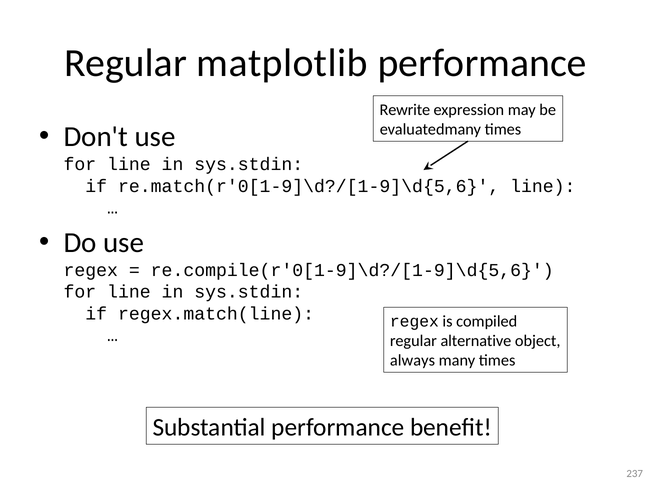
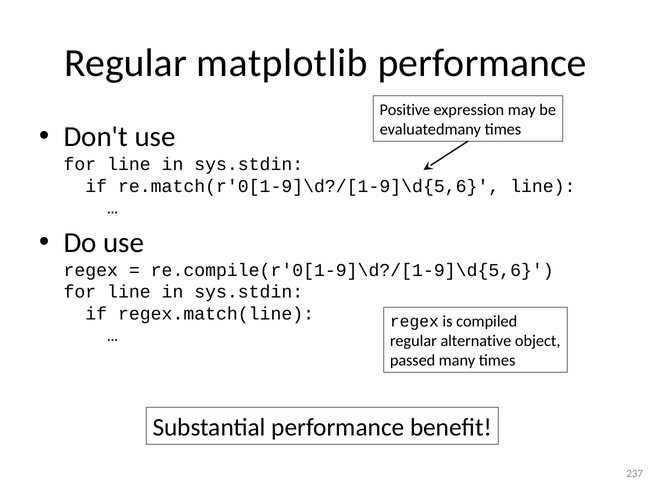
Rewrite: Rewrite -> Positive (405, 110)
always: always -> passed (413, 360)
